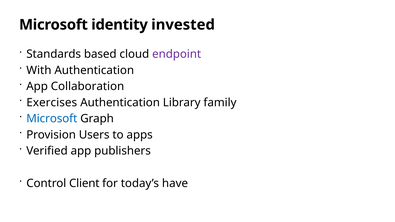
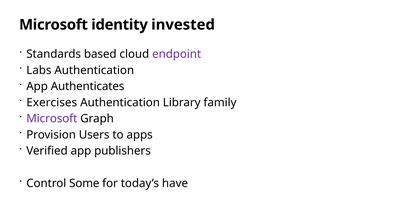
With: With -> Labs (39, 70)
Collaboration: Collaboration -> Authenticates (88, 87)
Microsoft colour: blue -> purple (52, 119)
Client: Client -> Some (84, 183)
